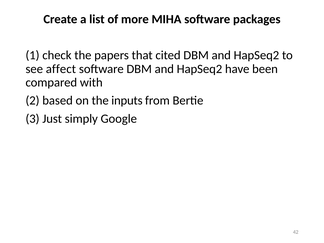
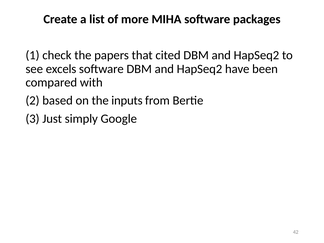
affect: affect -> excels (61, 69)
